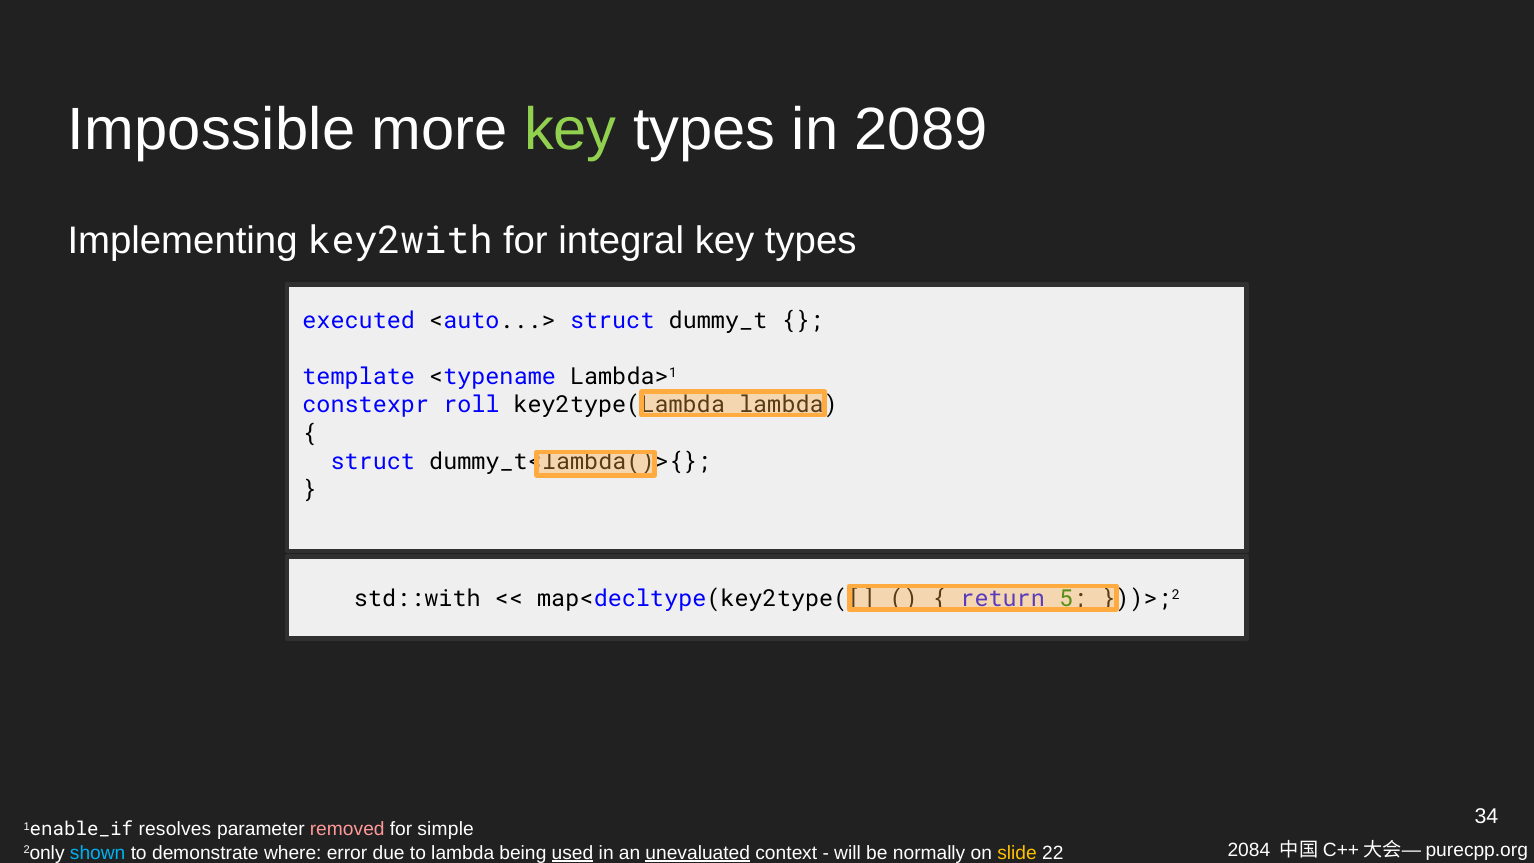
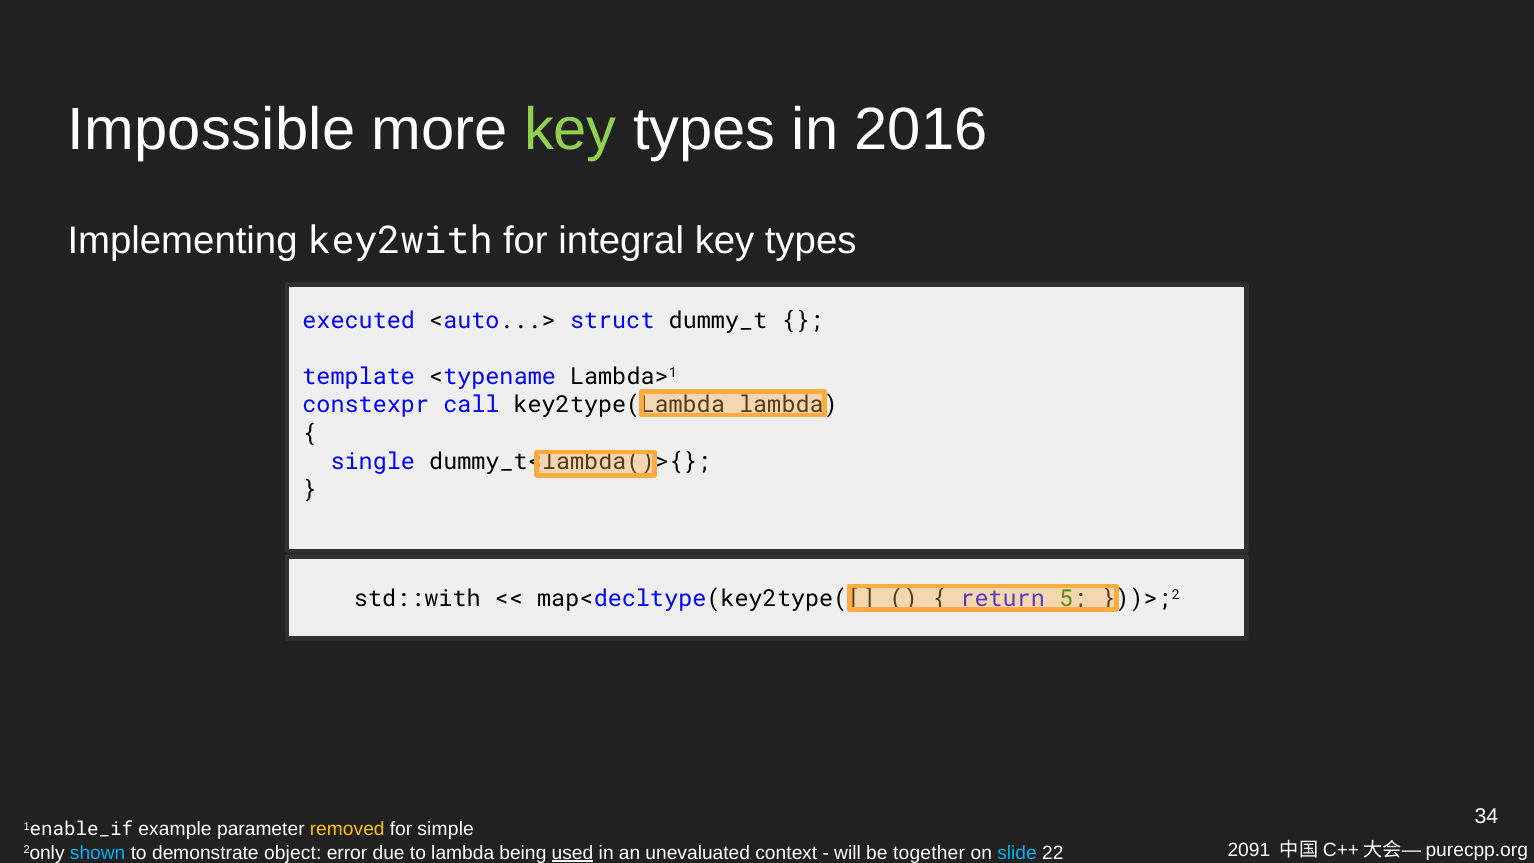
2089: 2089 -> 2016 (921, 130)
roll: roll -> call (471, 405)
struct: struct -> single (373, 461)
resolves: resolves -> example (175, 830)
removed colour: pink -> yellow (347, 830)
2084: 2084 -> 2091 (1249, 850)
where: where -> object (293, 853)
unevaluated underline: present -> none (698, 853)
normally: normally -> together (929, 853)
slide colour: yellow -> light blue (1017, 853)
